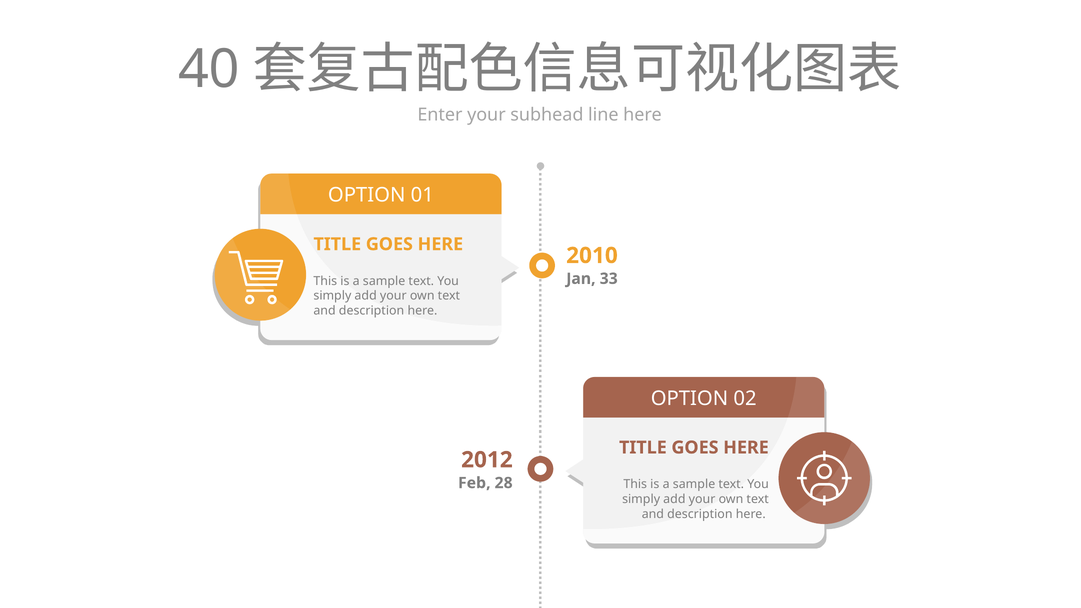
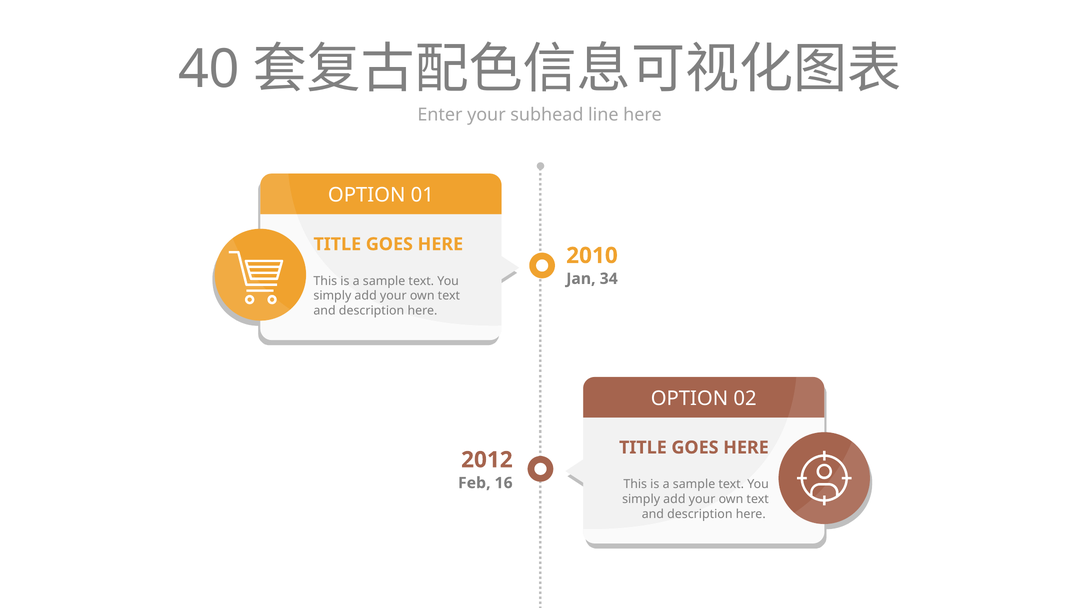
33: 33 -> 34 (609, 279)
28: 28 -> 16 (504, 483)
